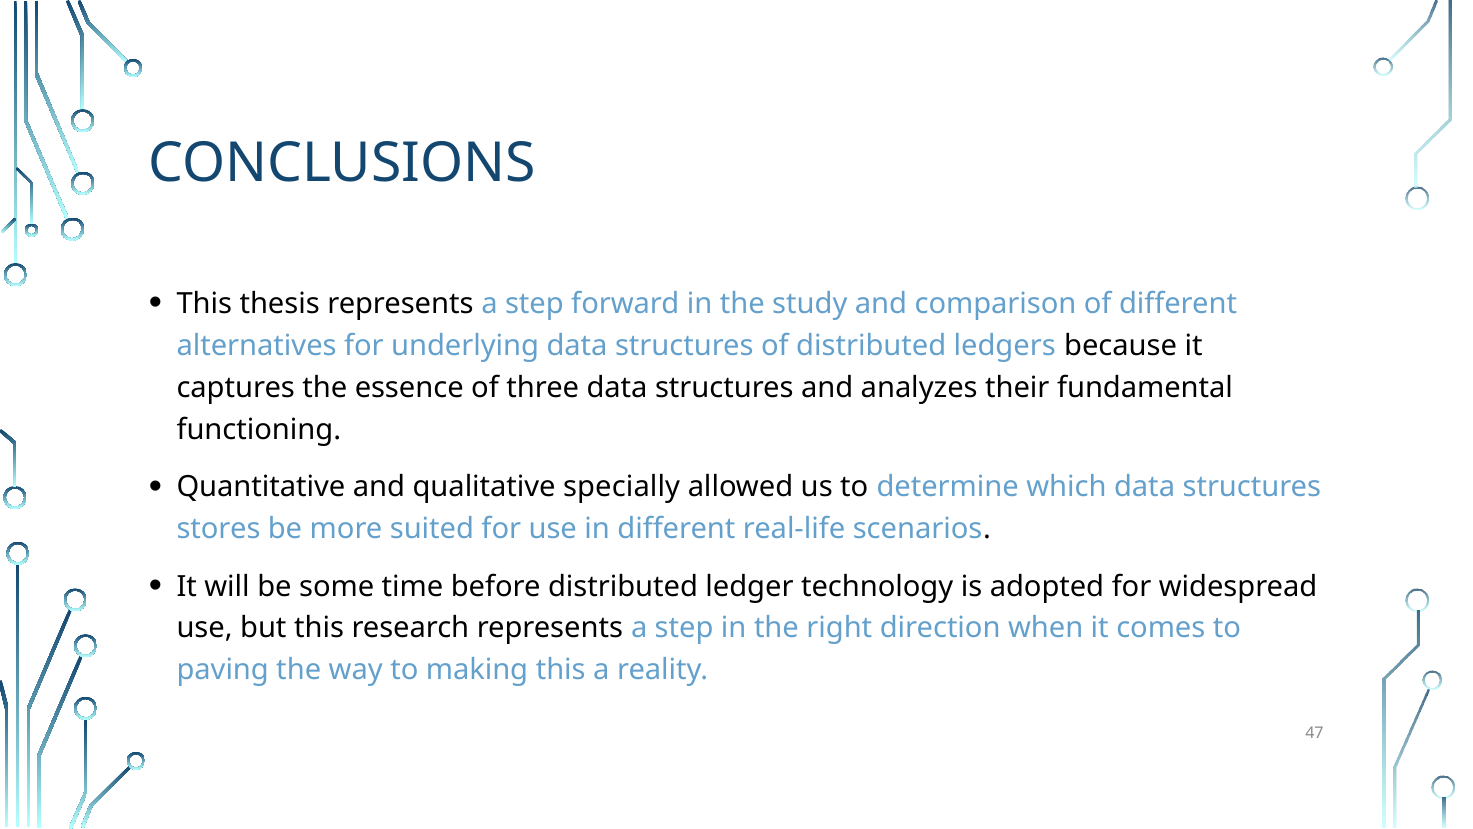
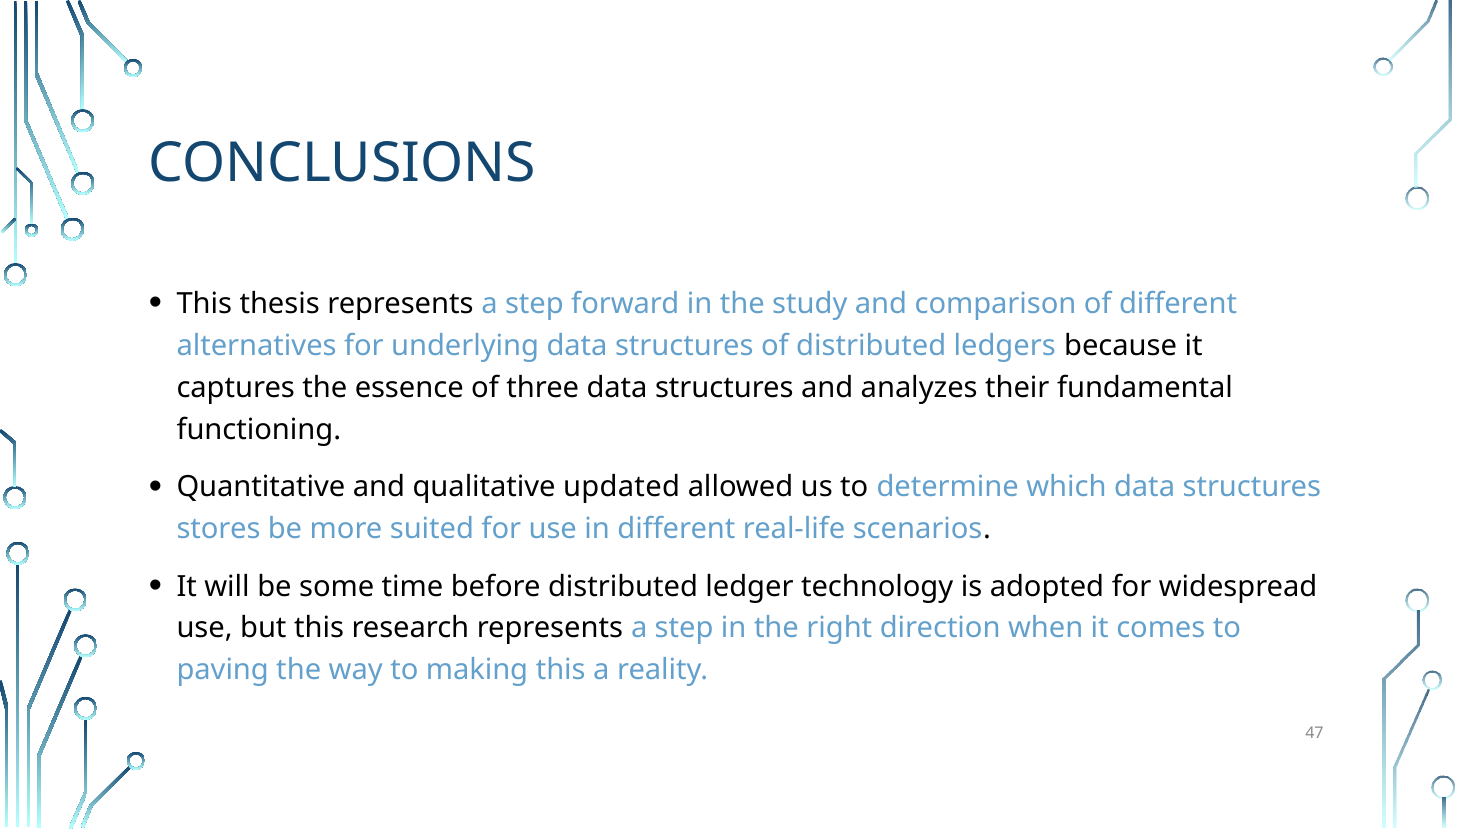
specially: specially -> updated (622, 487)
